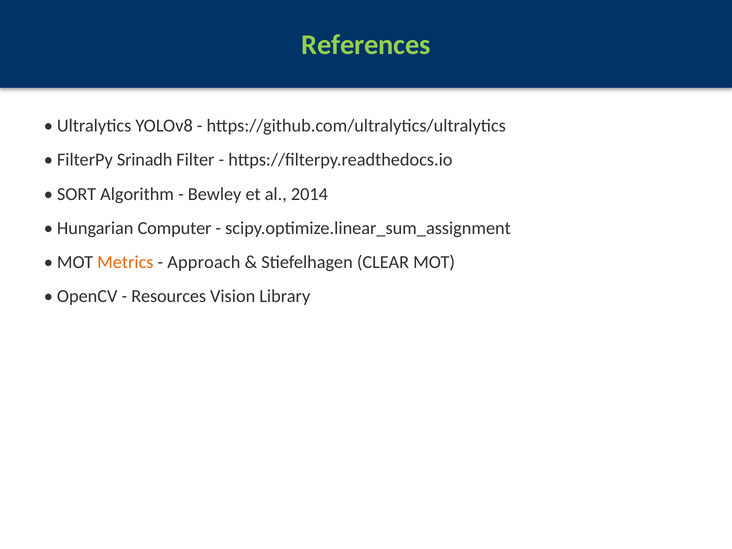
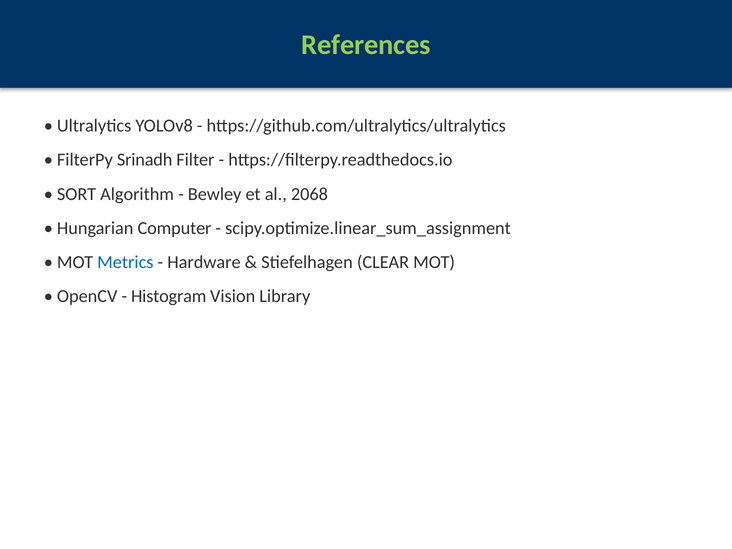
2014: 2014 -> 2068 (309, 194)
Metrics colour: orange -> blue (125, 262)
Approach: Approach -> Hardware (204, 262)
Resources: Resources -> Histogram (169, 296)
